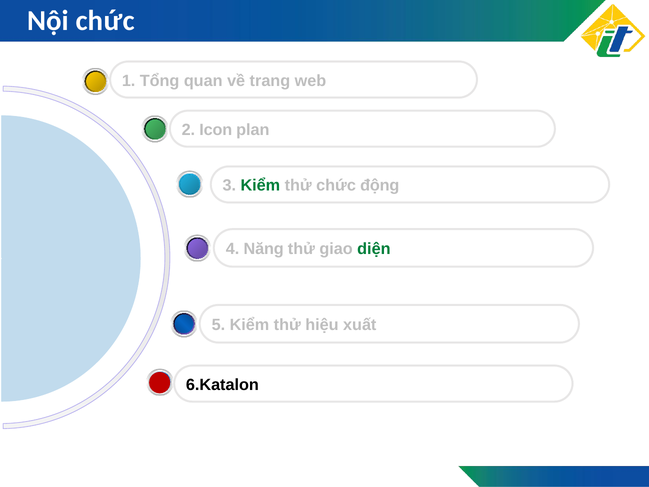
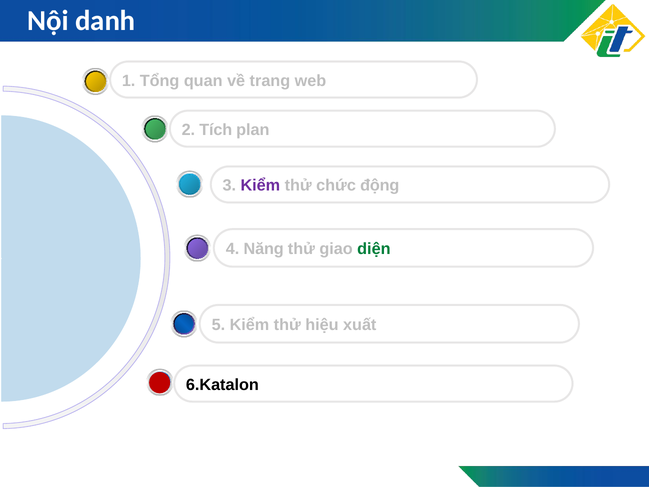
Nội chức: chức -> danh (105, 21)
Icon: Icon -> Tích (216, 130)
Kiểm colour: green -> purple (260, 185)
